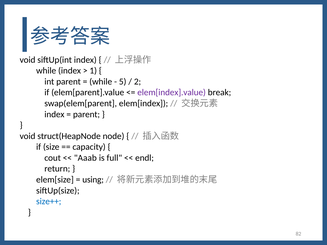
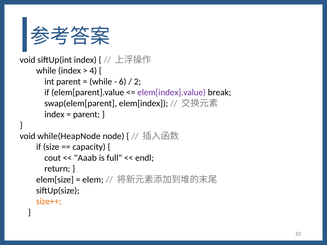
1: 1 -> 4 (93, 71)
5: 5 -> 6 (123, 82)
struct(HeapNode: struct(HeapNode -> while(HeapNode (69, 136)
using: using -> elem (93, 180)
size++ colour: blue -> orange (49, 202)
